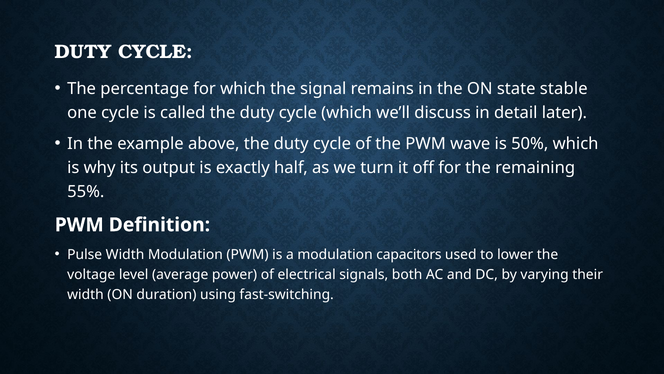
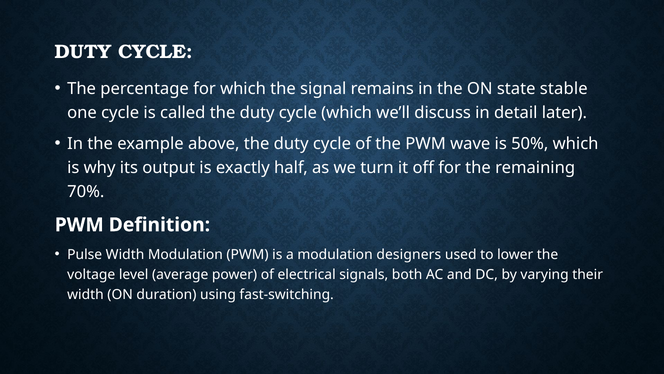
55%: 55% -> 70% (86, 191)
capacitors: capacitors -> designers (409, 254)
